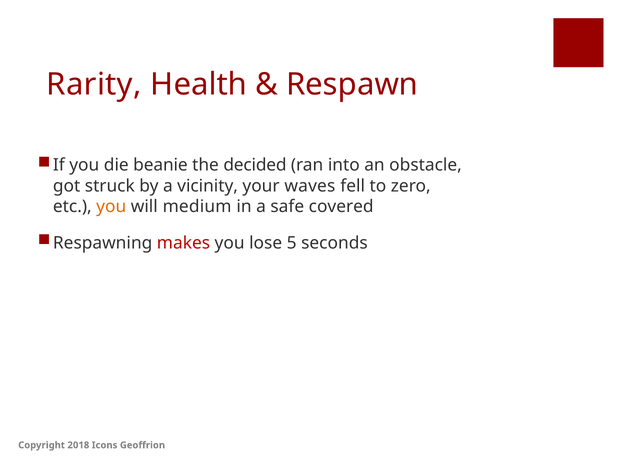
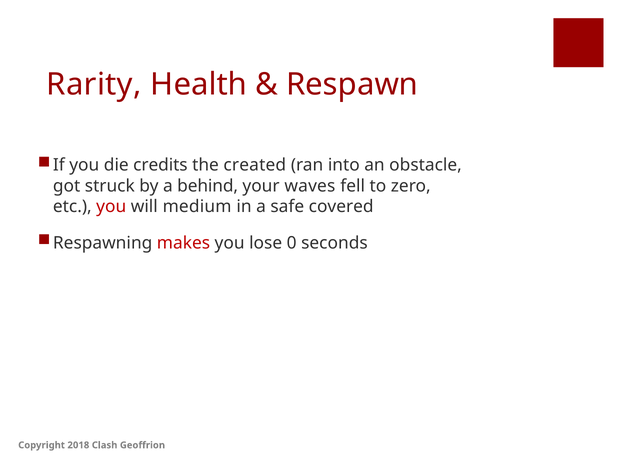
beanie: beanie -> credits (160, 165)
decided: decided -> created (255, 165)
vicinity: vicinity -> behind (208, 186)
you colour: orange -> red (111, 207)
5: 5 -> 0 (292, 243)
Icons: Icons -> Clash (105, 445)
